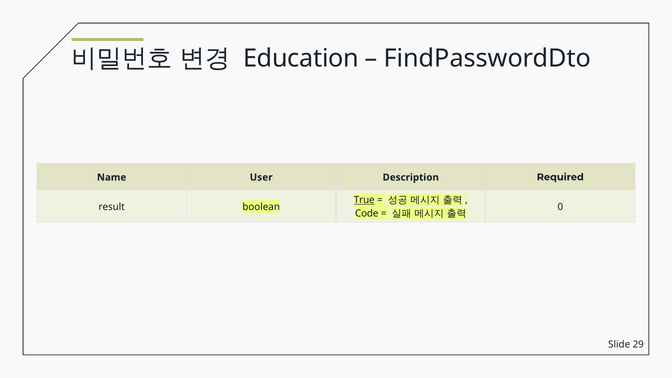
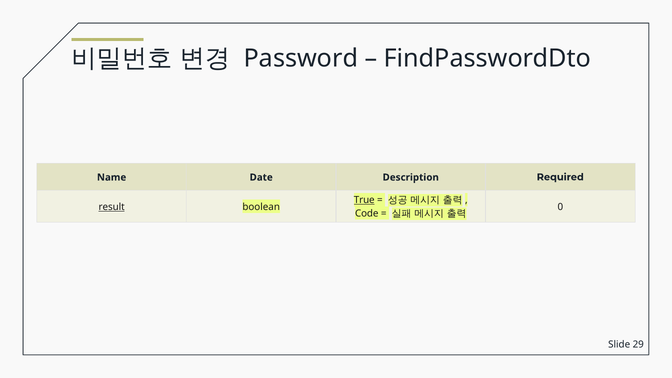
Education: Education -> Password (301, 58)
User: User -> Date (261, 177)
result underline: none -> present (112, 207)
